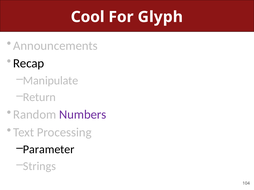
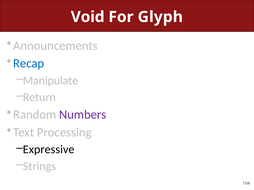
Cool: Cool -> Void (88, 17)
Recap colour: black -> blue (29, 64)
Parameter: Parameter -> Expressive (49, 150)
